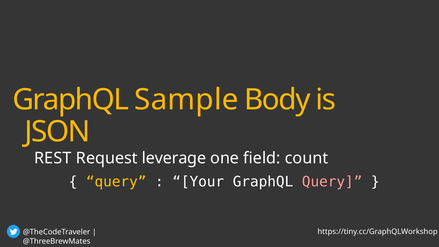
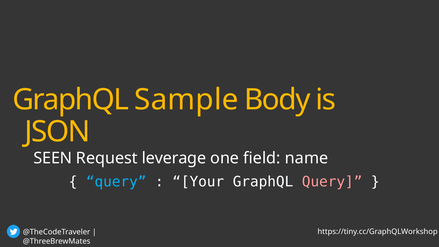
REST: REST -> SEEN (53, 158)
count: count -> name (307, 158)
query colour: yellow -> light blue (116, 182)
